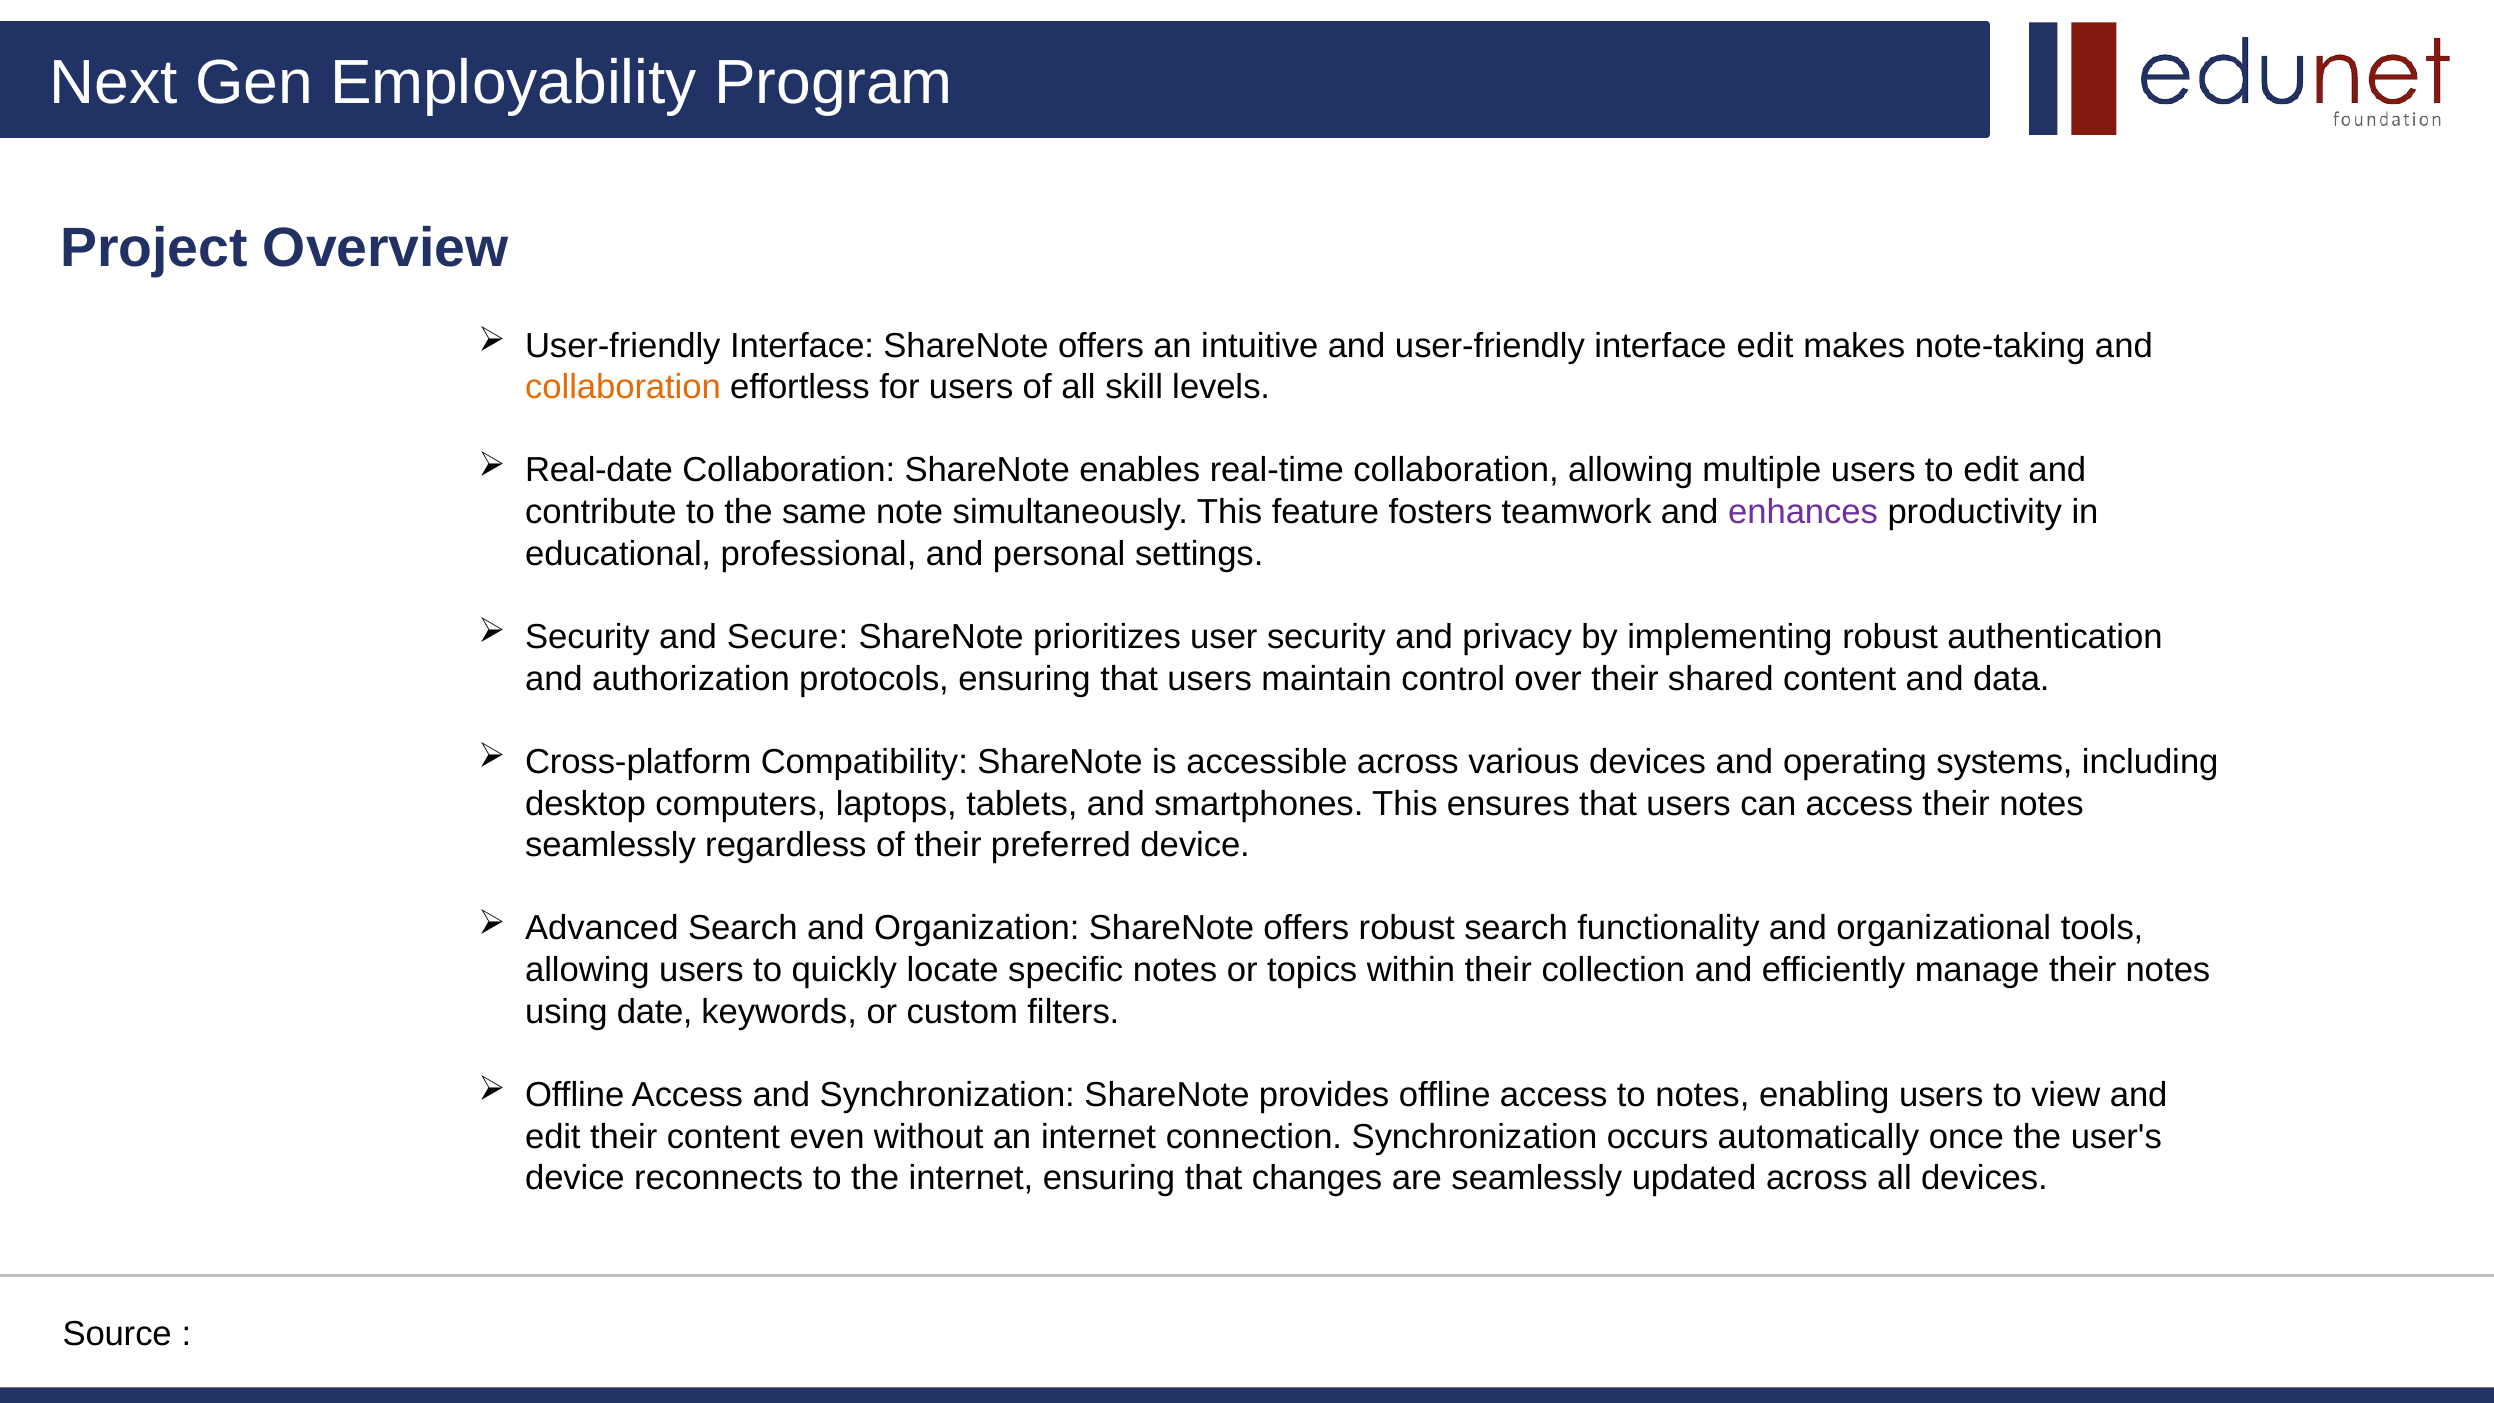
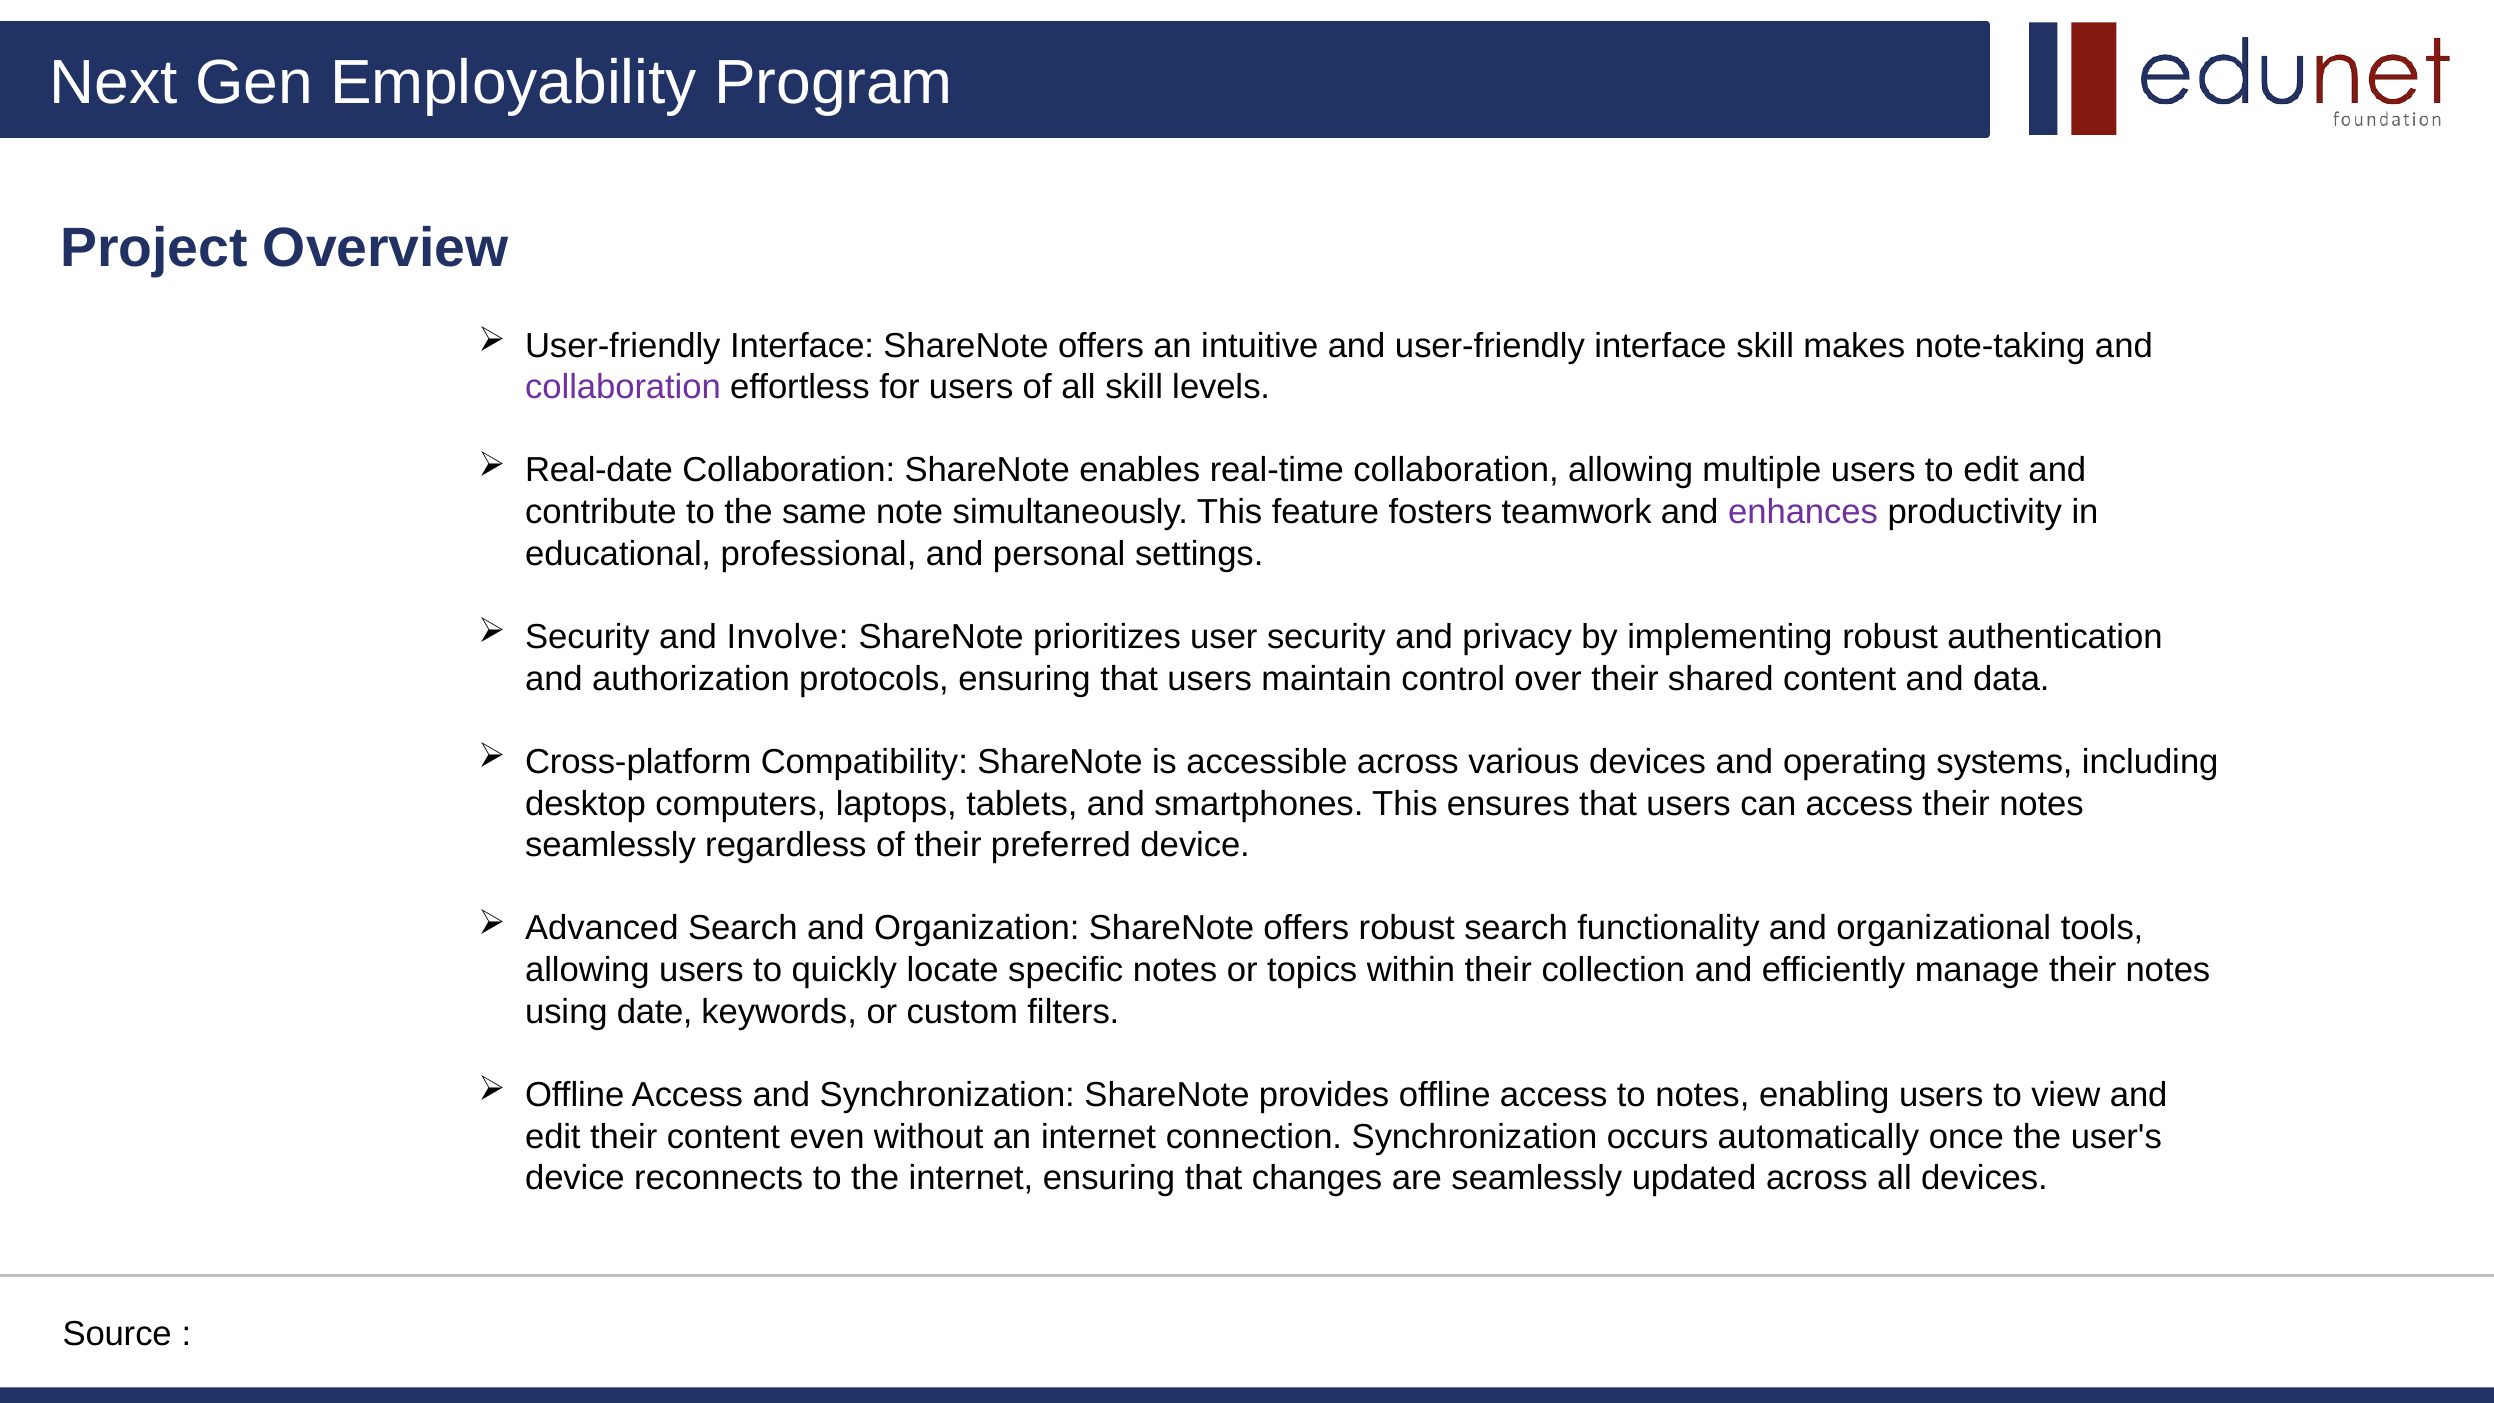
interface edit: edit -> skill (1765, 346)
collaboration colour: orange -> purple (623, 387)
Secure: Secure -> Involve (788, 637)
